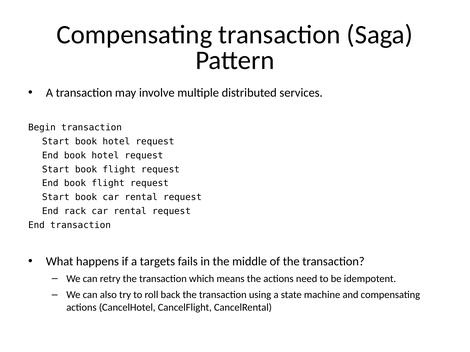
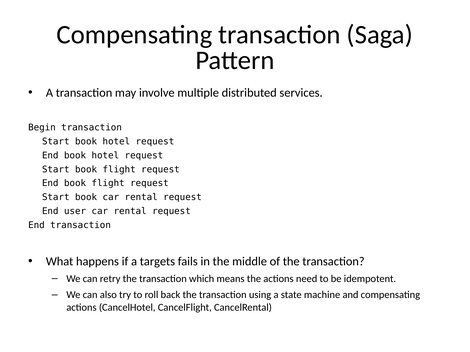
rack: rack -> user (75, 211)
